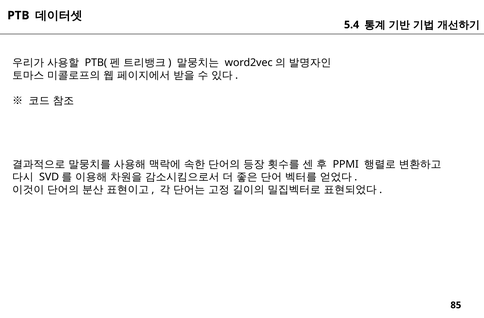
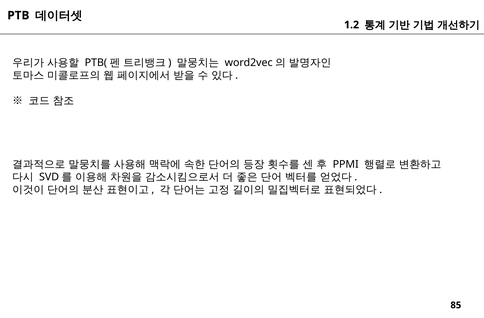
5.4: 5.4 -> 1.2 (352, 25)
